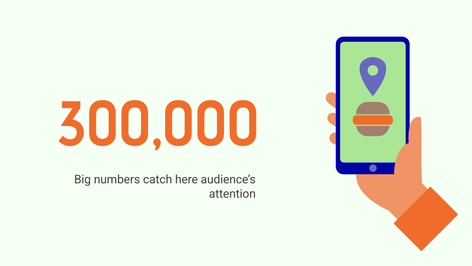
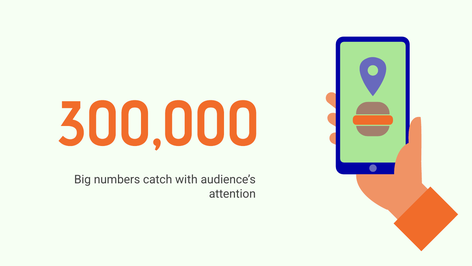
here: here -> with (186, 179)
